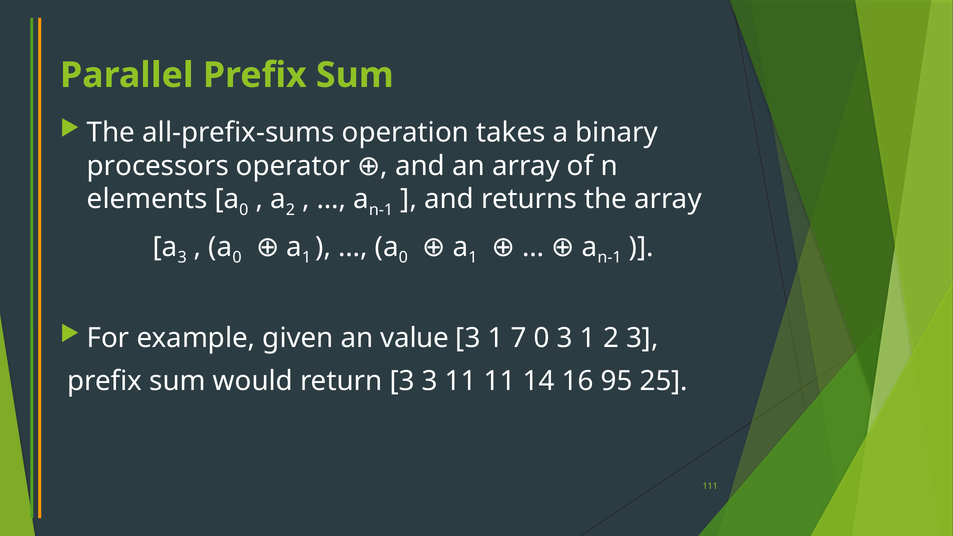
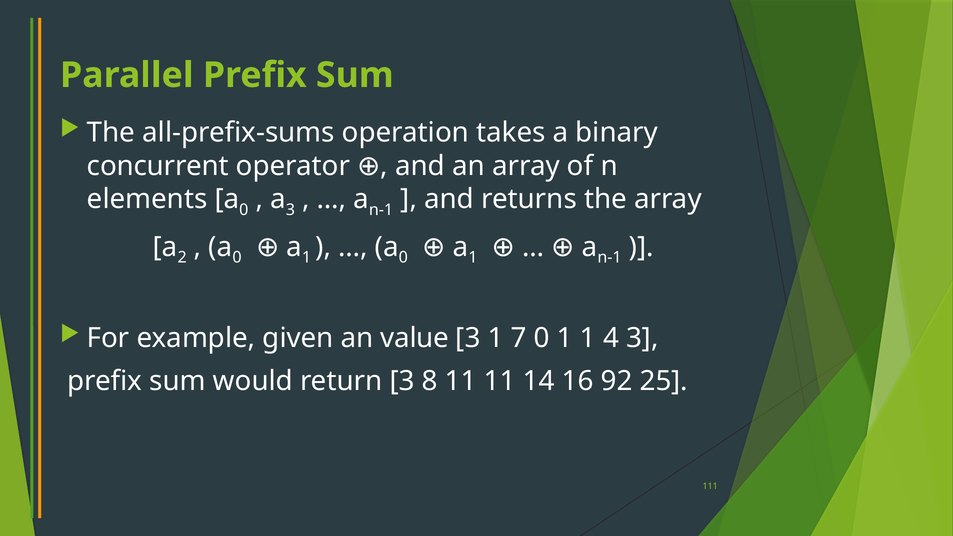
processors: processors -> concurrent (158, 166)
a 2: 2 -> 3 (290, 210)
a 3: 3 -> 2 (182, 258)
0 3: 3 -> 1 (565, 338)
1 2: 2 -> 4 (611, 338)
3 3: 3 -> 8 (430, 381)
95: 95 -> 92 (617, 381)
